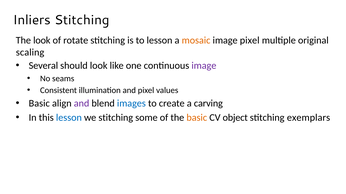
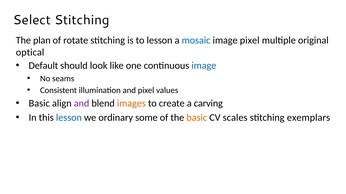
Inliers: Inliers -> Select (32, 20)
The look: look -> plan (42, 40)
mosaic colour: orange -> blue (196, 40)
scaling: scaling -> optical (30, 53)
Several: Several -> Default (43, 66)
image colour: purple -> blue (204, 66)
images colour: blue -> orange (131, 104)
we stitching: stitching -> ordinary (116, 118)
object: object -> scales (235, 118)
